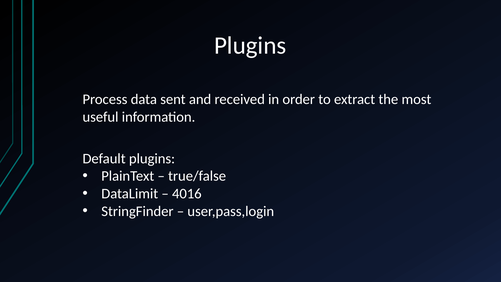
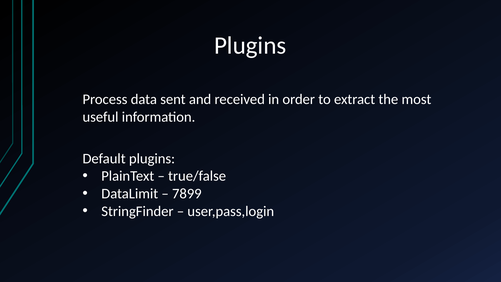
4016: 4016 -> 7899 (187, 194)
